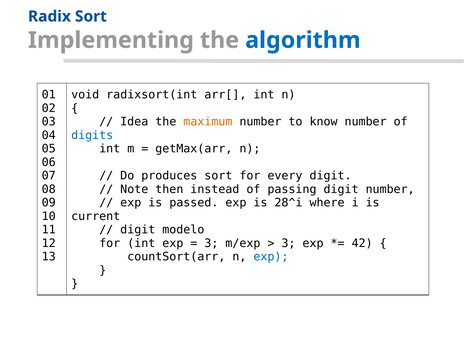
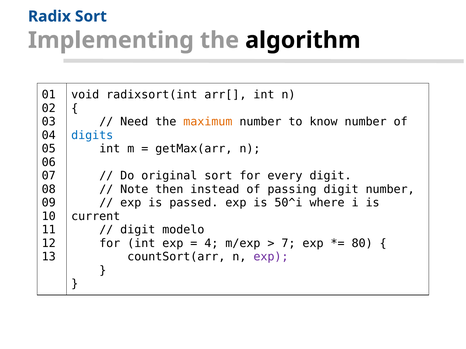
algorithm colour: blue -> black (303, 40)
Idea: Idea -> Need (134, 122)
produces: produces -> original (169, 176)
28^i: 28^i -> 50^i (288, 203)
3: 3 -> 4 (211, 244)
3: 3 -> 7 (288, 244)
42: 42 -> 80 (362, 244)
exp colour: blue -> purple (271, 257)
